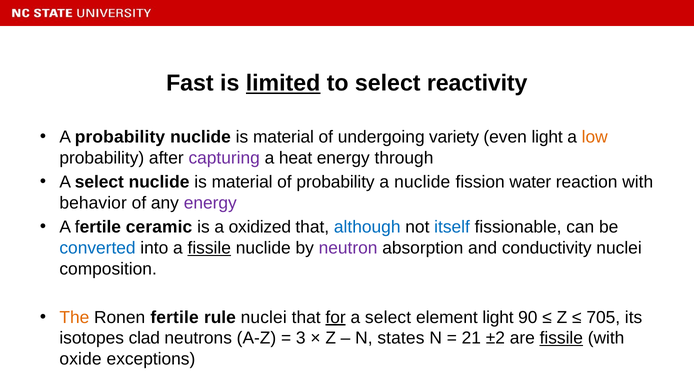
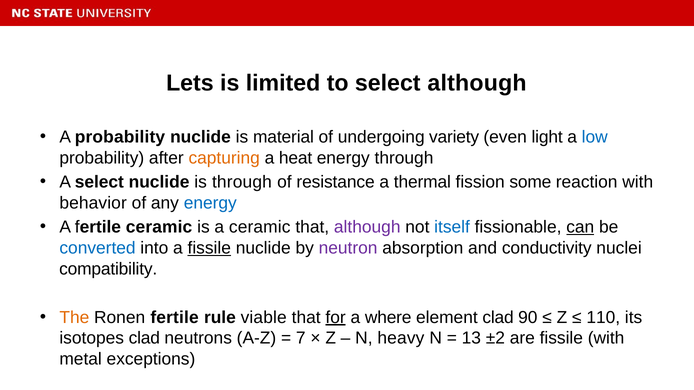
Fast: Fast -> Lets (190, 83)
limited underline: present -> none (283, 83)
select reactivity: reactivity -> although (477, 83)
low colour: orange -> blue (595, 137)
capturing colour: purple -> orange (224, 158)
material: material -> through (242, 182)
of probability: probability -> resistance (336, 182)
a nuclide: nuclide -> thermal (422, 182)
water: water -> some (530, 182)
energy colour: purple -> blue (210, 203)
a oxidized: oxidized -> ceramic (260, 227)
although colour: blue -> purple (367, 227)
can underline: none -> present (580, 227)
composition: composition -> compatibility (108, 269)
rule nuclei: nuclei -> viable (264, 318)
select: select -> where (388, 318)
element light: light -> clad (498, 318)
705: 705 -> 110 (603, 318)
3: 3 -> 7 (301, 338)
states: states -> heavy (401, 338)
21: 21 -> 13 (471, 338)
fissile underline: present -> none (561, 338)
oxide: oxide -> metal (81, 359)
